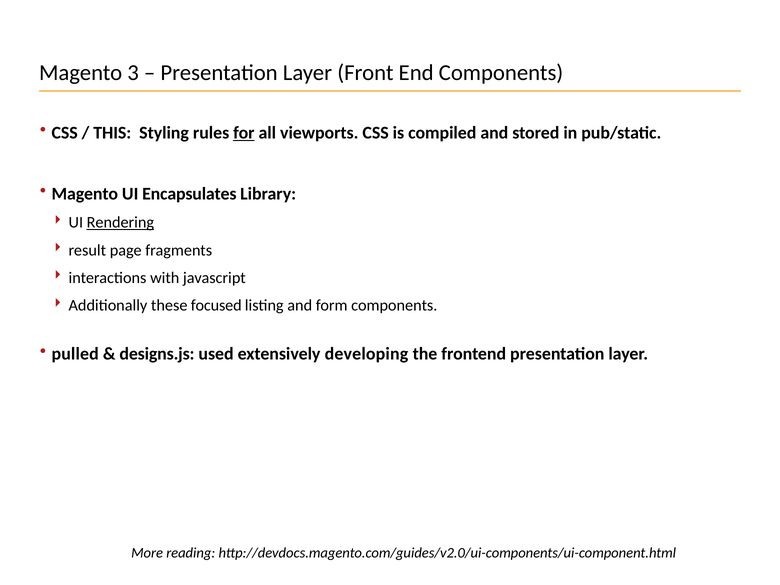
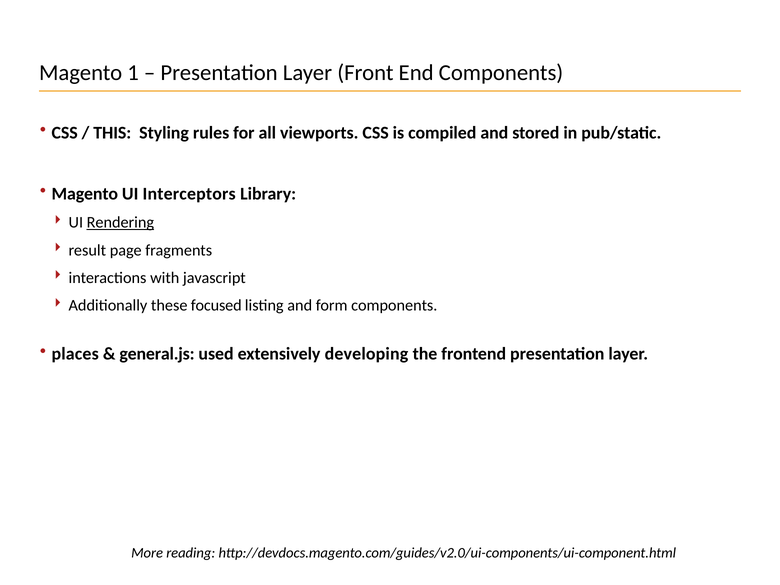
3: 3 -> 1 (133, 73)
for underline: present -> none (244, 133)
Encapsulates: Encapsulates -> Interceptors (189, 194)
pulled: pulled -> places (75, 354)
designs.js: designs.js -> general.js (157, 354)
